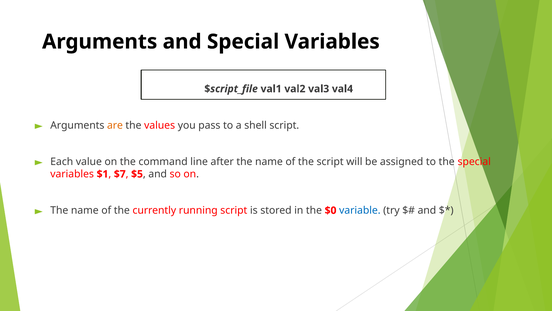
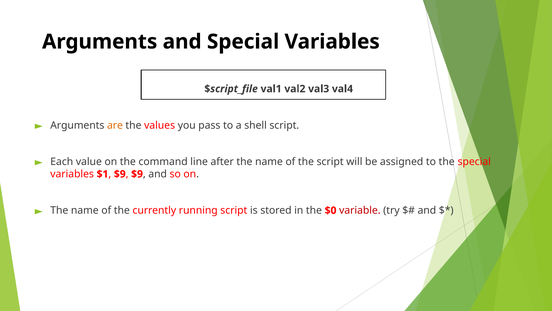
$7: $7 -> $9 (120, 174)
$5: $5 -> $9 (137, 174)
variable colour: blue -> red (360, 210)
